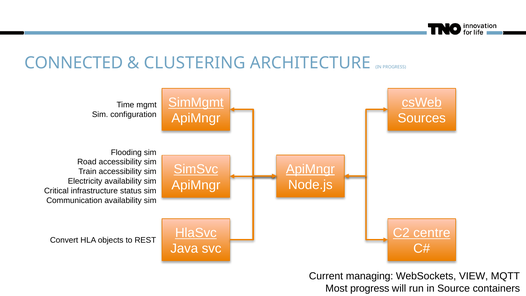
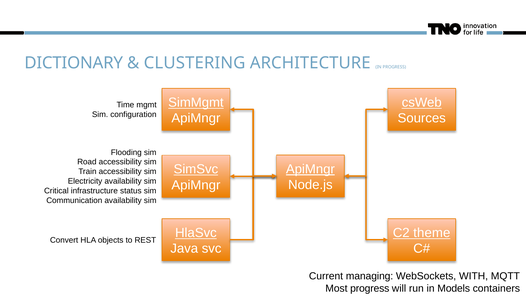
CONNECTED: CONNECTED -> DICTIONARY (74, 63)
centre: centre -> theme (432, 233)
VIEW: VIEW -> WITH (474, 276)
Source: Source -> Models (454, 288)
